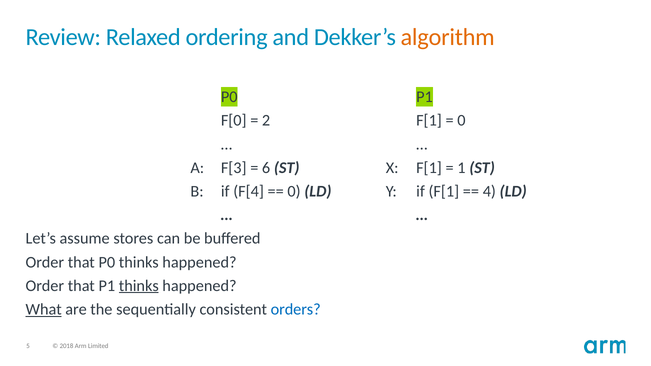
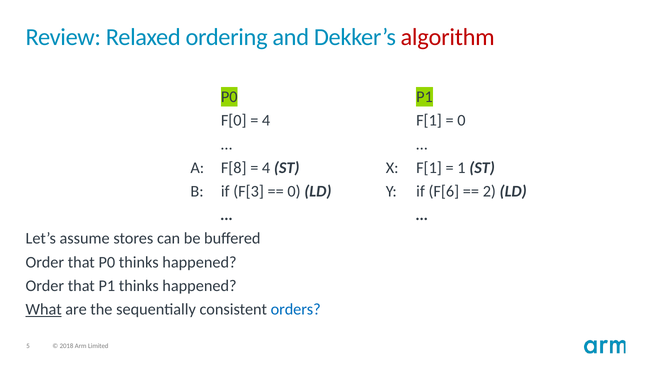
algorithm colour: orange -> red (448, 37)
2: 2 -> 4 (266, 121)
F[3: F[3 -> F[8 (234, 168)
6: 6 -> 4 (266, 168)
F[4: F[4 -> F[3 (249, 191)
if F[1: F[1 -> F[6 (444, 191)
4: 4 -> 2 (489, 191)
thinks underline: present -> none (139, 286)
